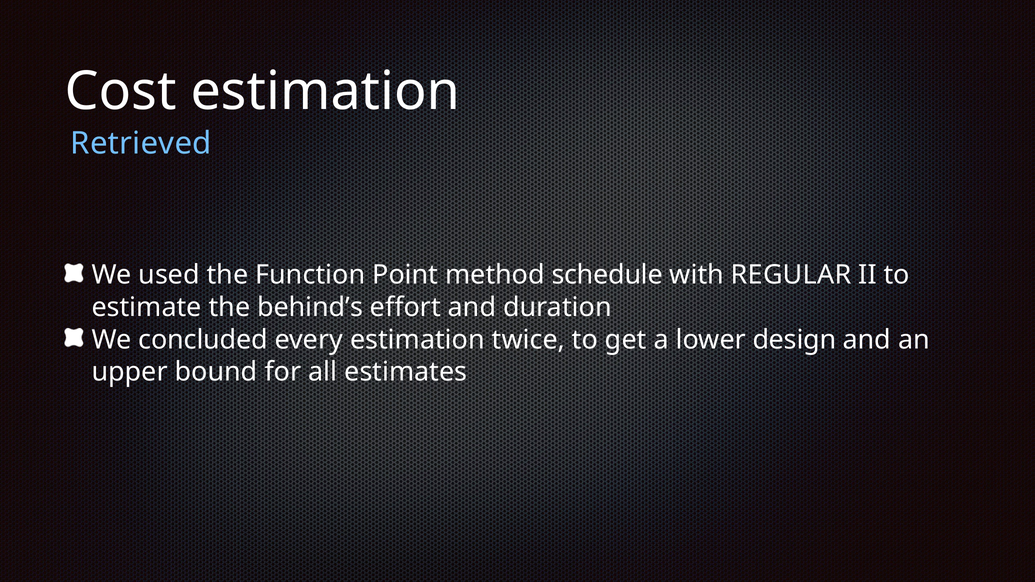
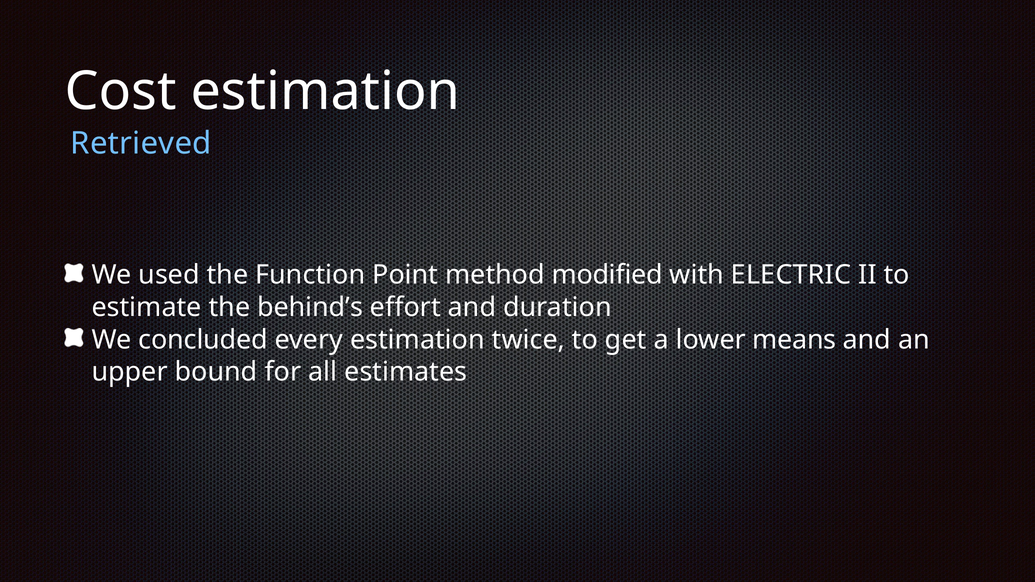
schedule: schedule -> modified (607, 275)
REGULAR: REGULAR -> ELECTRIC (791, 275)
design: design -> means (794, 340)
